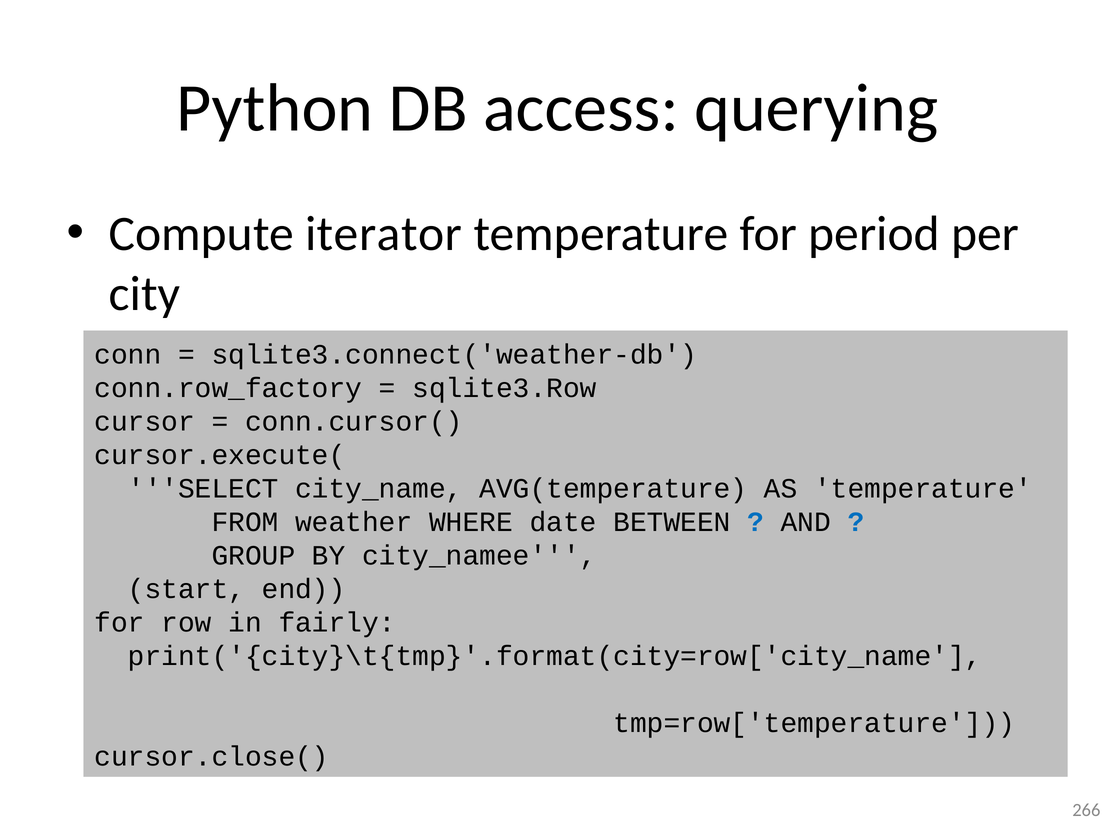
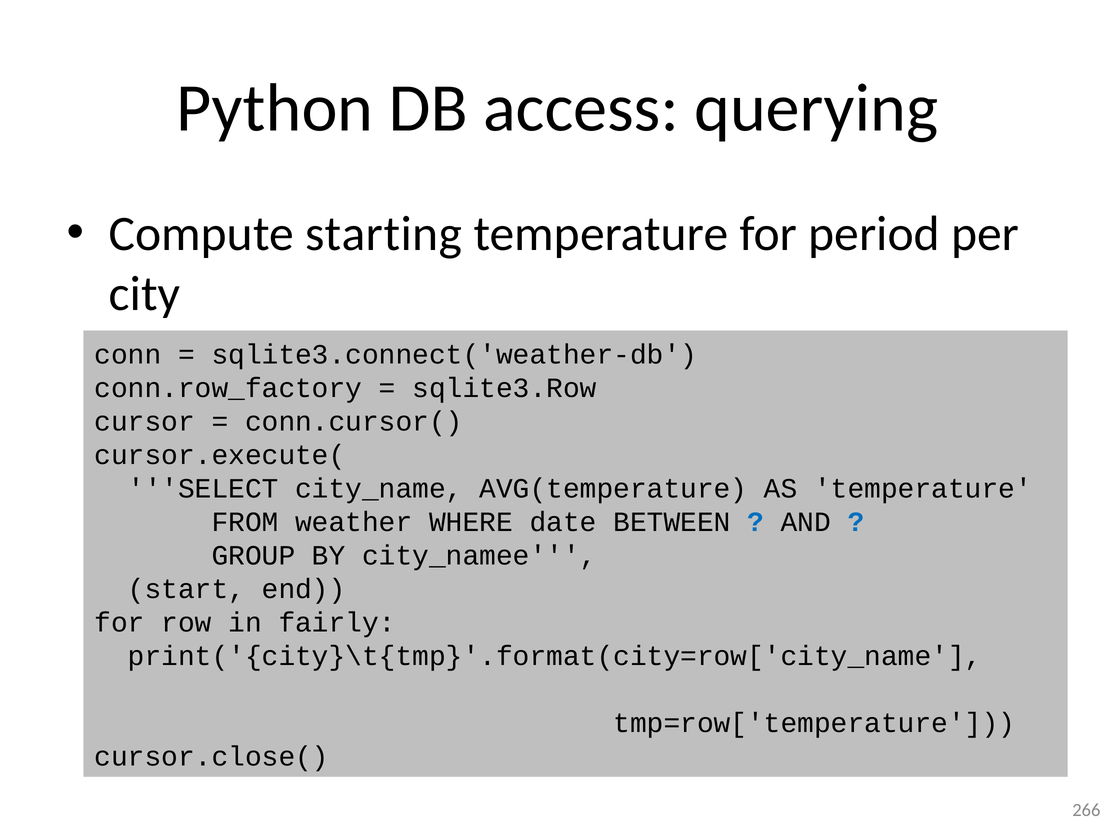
iterator: iterator -> starting (384, 234)
